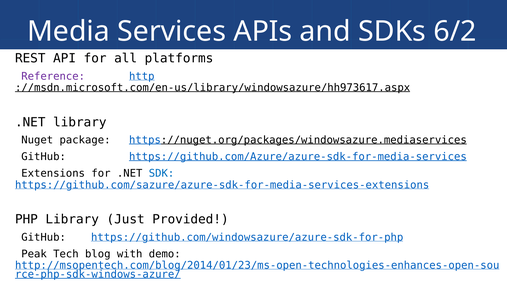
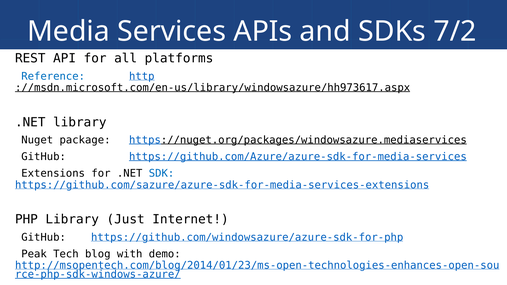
6/2: 6/2 -> 7/2 (455, 31)
Reference colour: purple -> blue (53, 76)
Provided: Provided -> Internet (190, 220)
